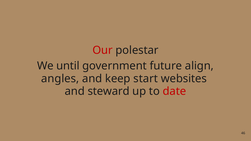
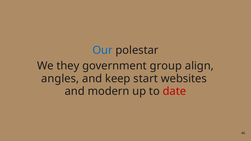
Our colour: red -> blue (103, 50)
until: until -> they (68, 66)
future: future -> group (166, 66)
steward: steward -> modern (109, 91)
